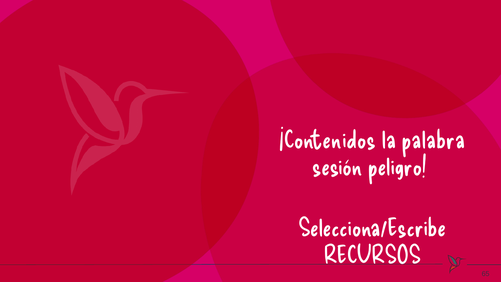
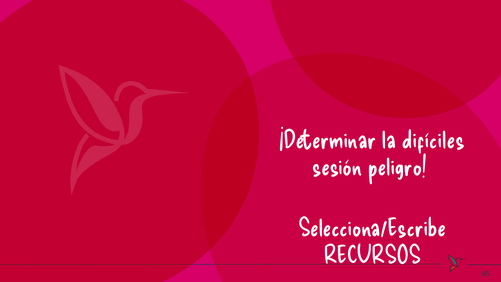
¡Contenidos: ¡Contenidos -> ¡Determinar (328, 140)
palabra: palabra -> difíciles (433, 140)
